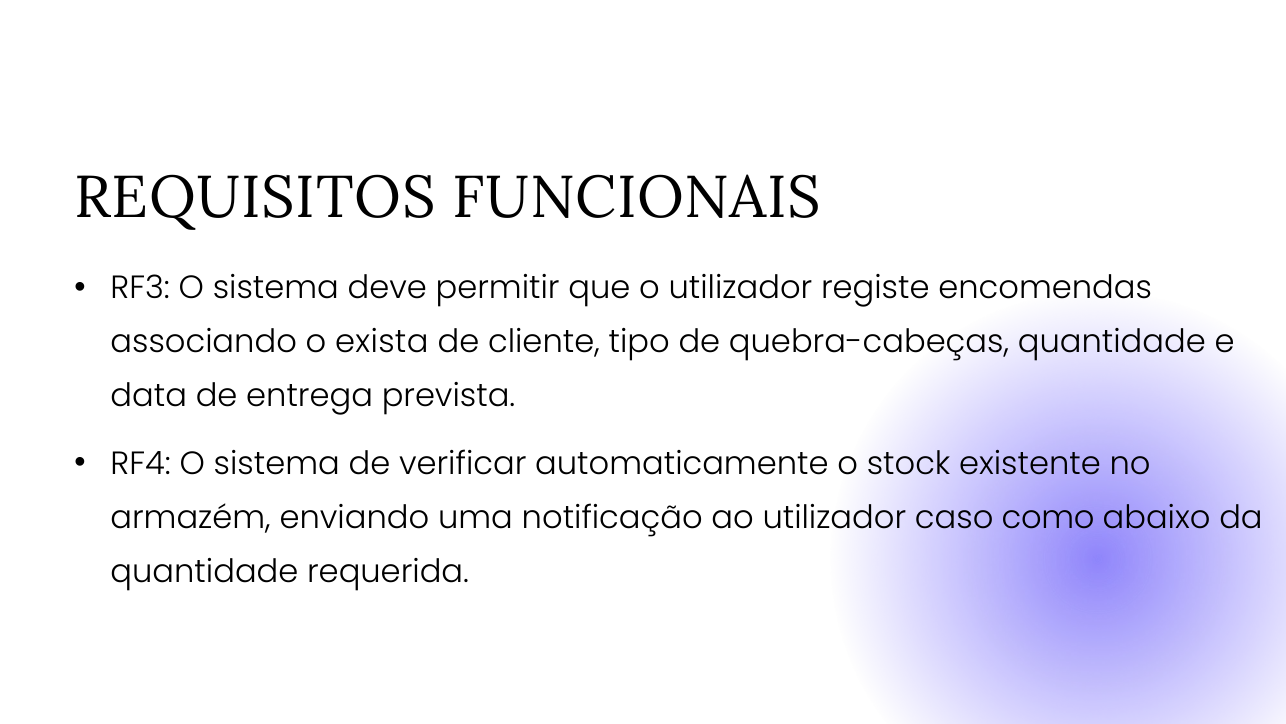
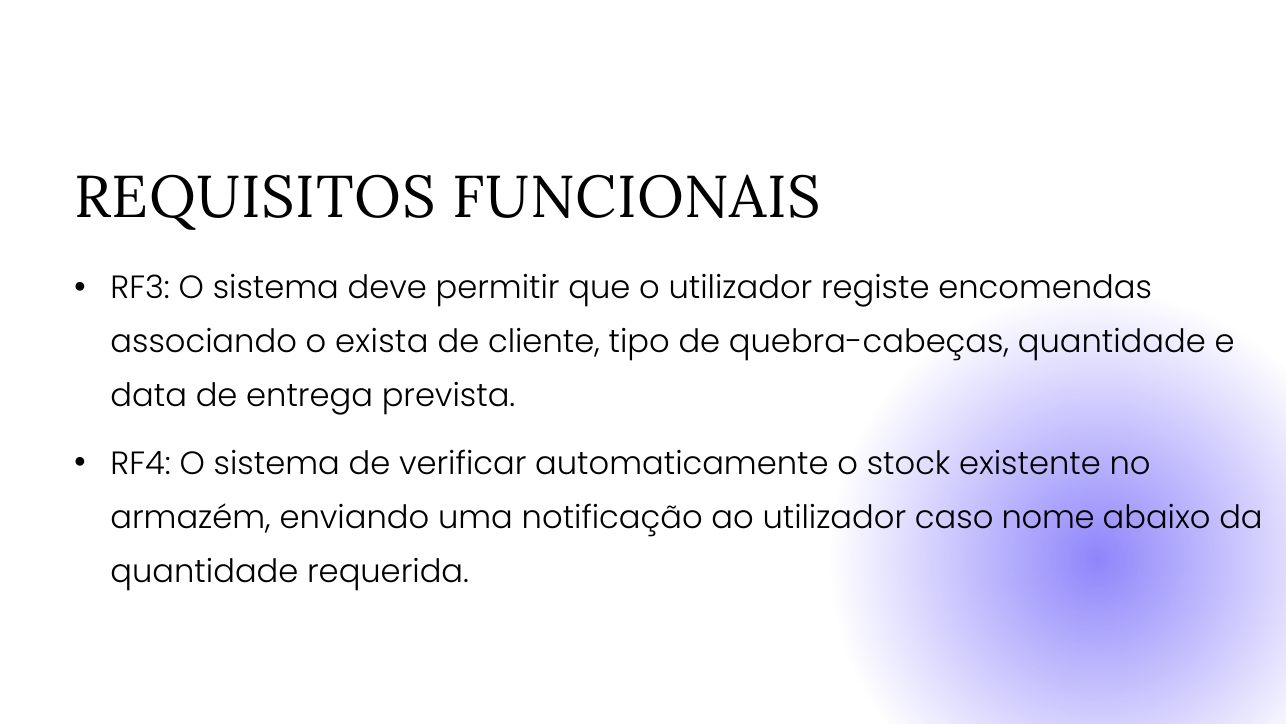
como: como -> nome (1048, 517)
